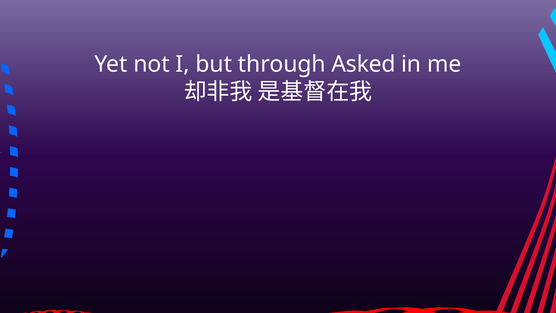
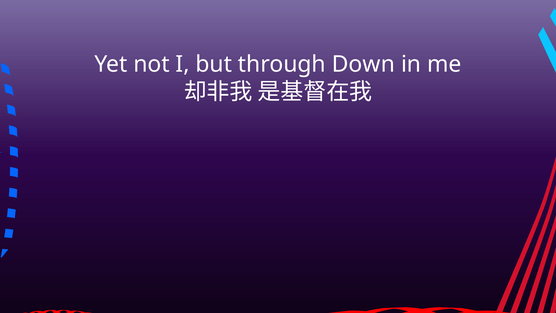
Asked: Asked -> Down (363, 64)
